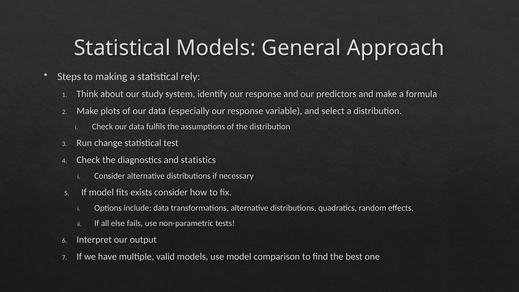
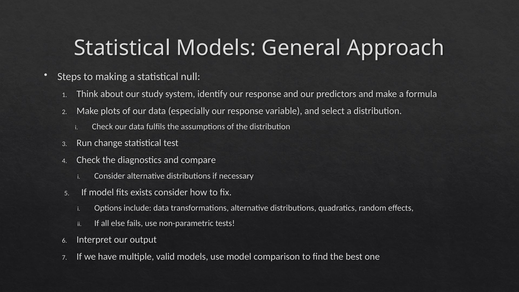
rely: rely -> null (191, 76)
statistics: statistics -> compare (198, 160)
